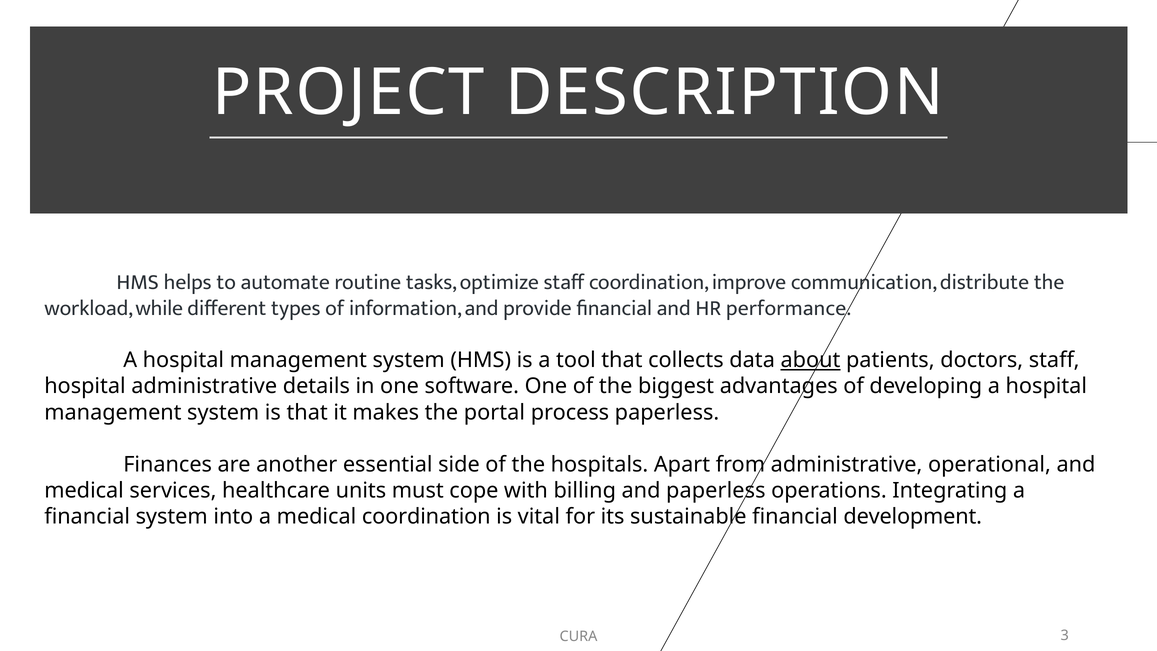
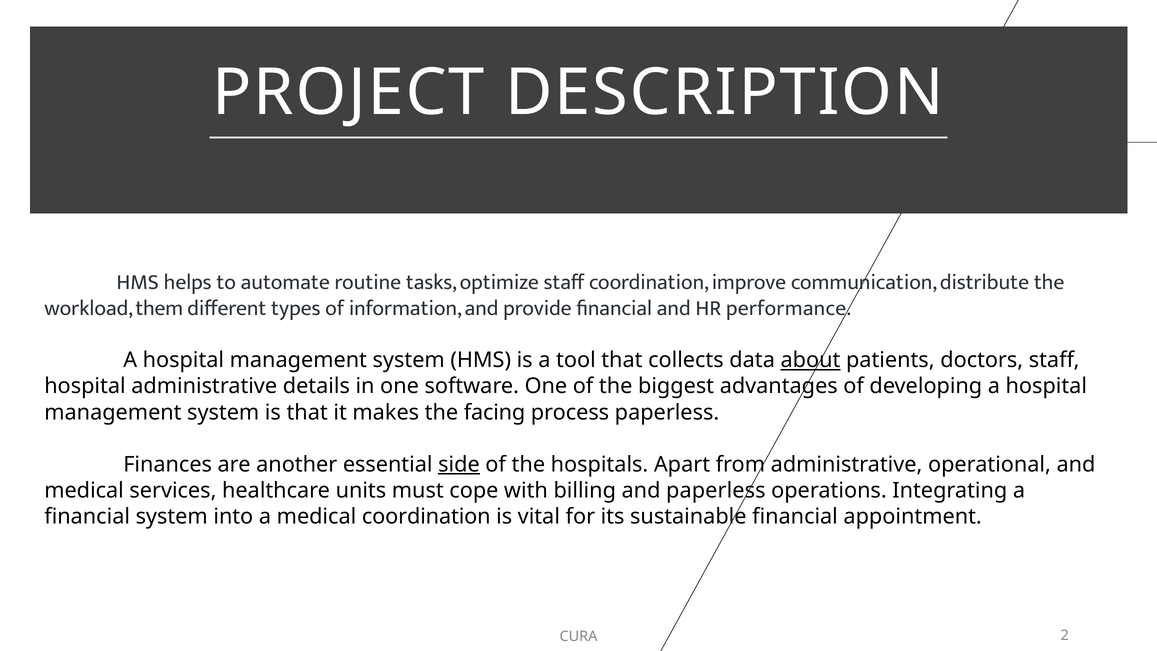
while: while -> them (159, 308)
portal: portal -> facing (495, 412)
side underline: none -> present (459, 464)
development: development -> appointment (913, 516)
3: 3 -> 2 (1065, 635)
